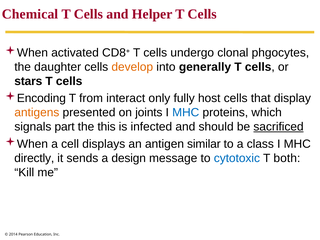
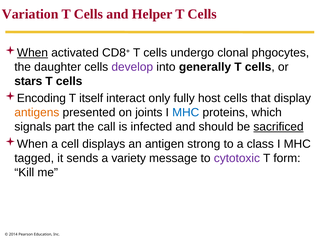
Chemical: Chemical -> Variation (30, 14)
When underline: none -> present (32, 53)
develop colour: orange -> purple (132, 67)
from: from -> itself (91, 98)
this: this -> call (106, 127)
similar: similar -> strong (204, 144)
directly: directly -> tagged (34, 158)
design: design -> variety (129, 158)
cytotoxic colour: blue -> purple (237, 158)
both: both -> form (287, 158)
